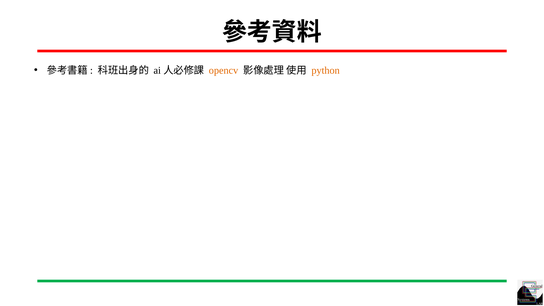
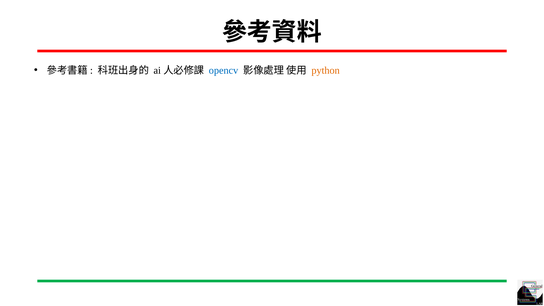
opencv colour: orange -> blue (224, 70)
